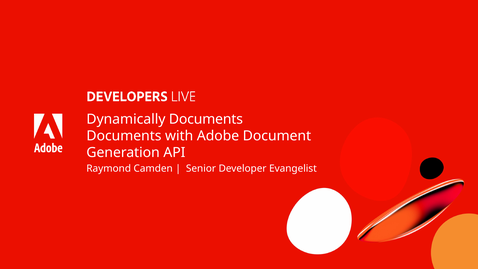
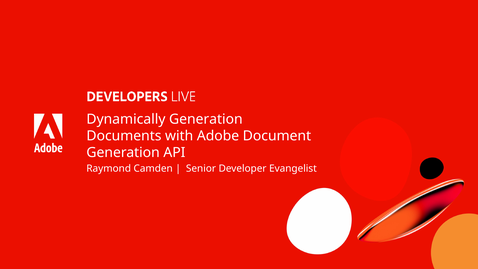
Dynamically Documents: Documents -> Generation (206, 119)
